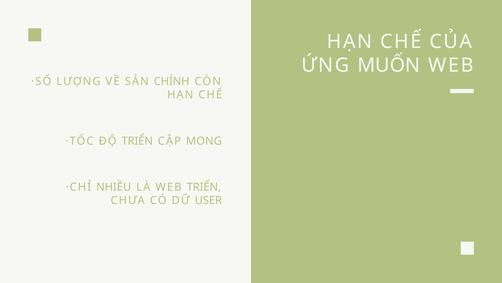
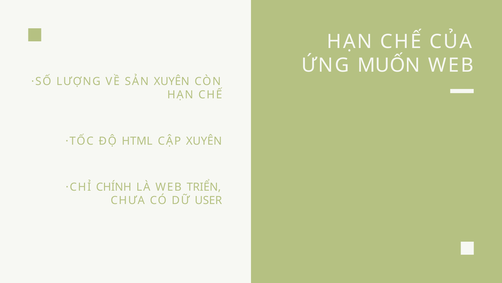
SẢN CHÍNH: CHÍNH -> XUYÊN (172, 81)
ĐỘ TRIỂN: TRIỂN -> HTML (137, 141)
CẬP MONG: MONG -> XUYÊN (204, 141)
NHIỀU: NHIỀU -> CHÍNH (114, 187)
